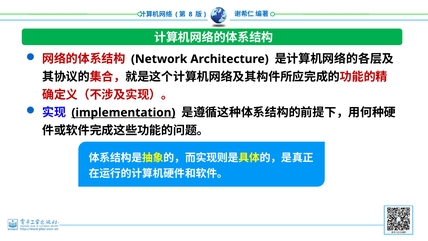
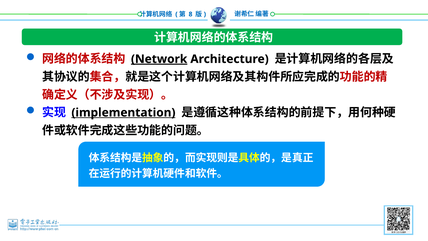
Network underline: none -> present (159, 59)
